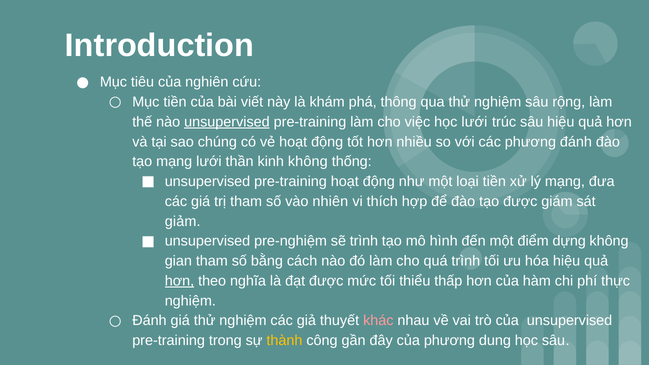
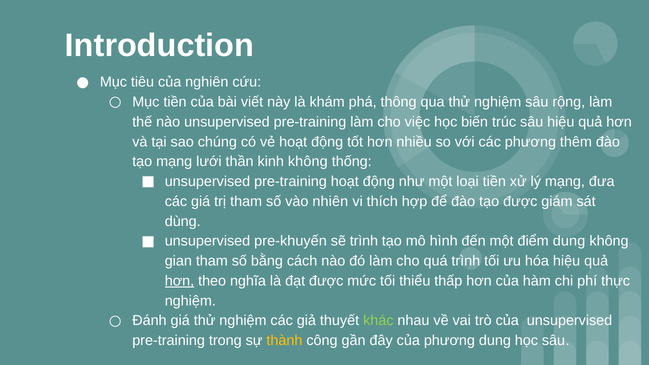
unsupervised underline: present -> none (227, 122)
học lưới: lưới -> biến (475, 122)
phương đánh: đánh -> thêm (576, 142)
giảm: giảm -> dùng (183, 221)
pre-nghiệm: pre-nghiệm -> pre-khuyến (291, 241)
điểm dựng: dựng -> dung (569, 241)
khác colour: pink -> light green (378, 321)
